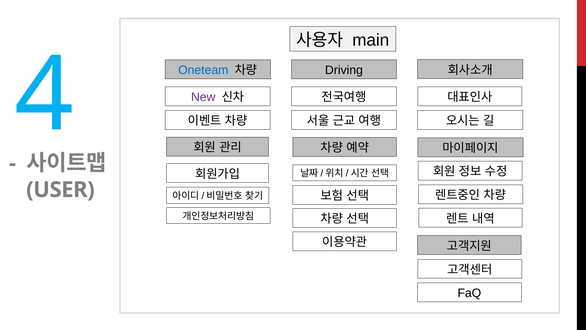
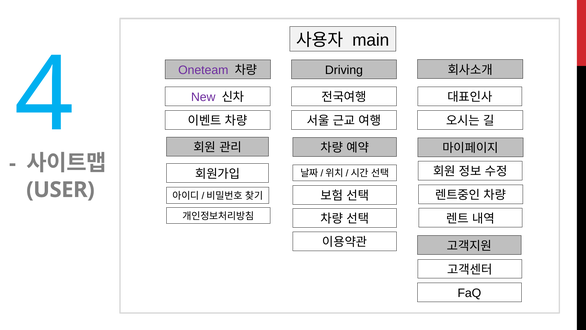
Oneteam colour: blue -> purple (203, 70)
